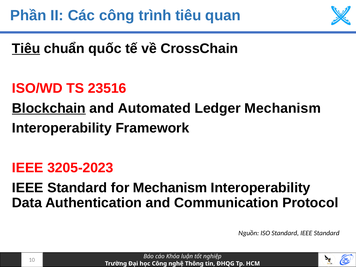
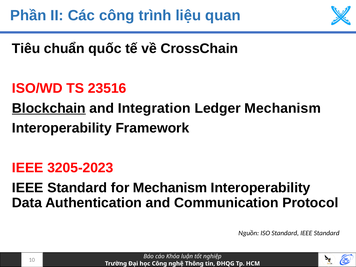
trình tiêu: tiêu -> liệu (188, 15)
Tiêu underline: present -> none (26, 48)
Automated: Automated -> Integration (154, 108)
